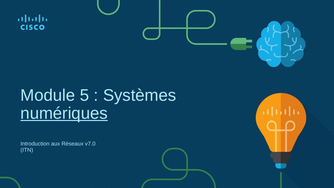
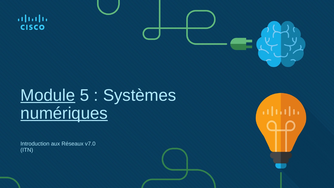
Module underline: none -> present (48, 95)
